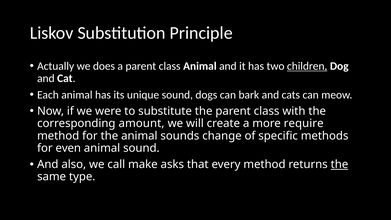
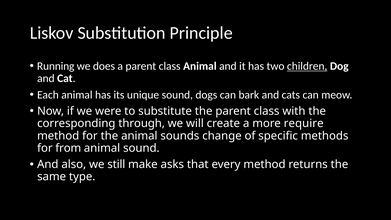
Actually: Actually -> Running (56, 66)
amount: amount -> through (142, 123)
even: even -> from (68, 148)
call: call -> still (116, 164)
the underline: present -> none (339, 164)
